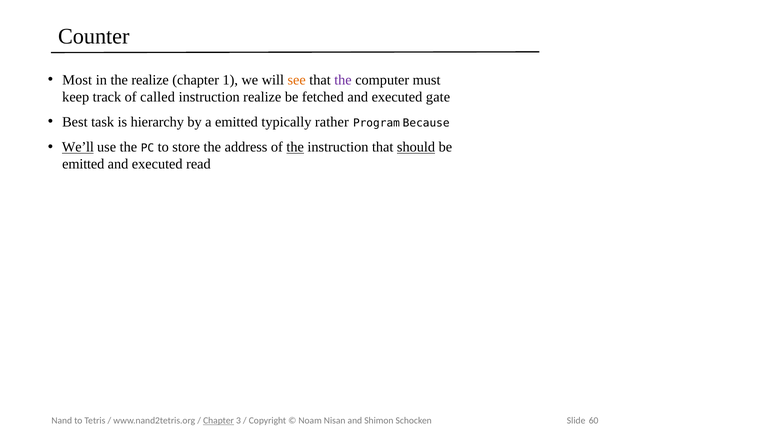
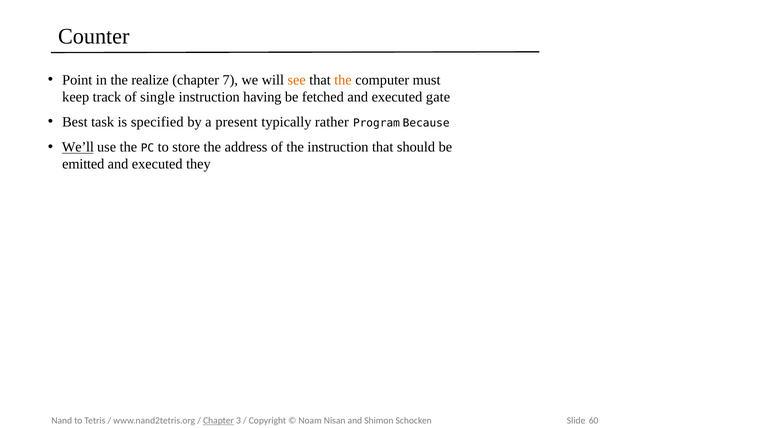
Most: Most -> Point (77, 80)
1: 1 -> 7 (230, 80)
the colour: purple -> orange (343, 80)
called: called -> single (158, 97)
instruction realize: realize -> having (262, 97)
hierarchy: hierarchy -> specified (157, 122)
a emitted: emitted -> present (236, 122)
the underline: present -> none (295, 147)
should underline: present -> none (416, 147)
read: read -> they (198, 164)
